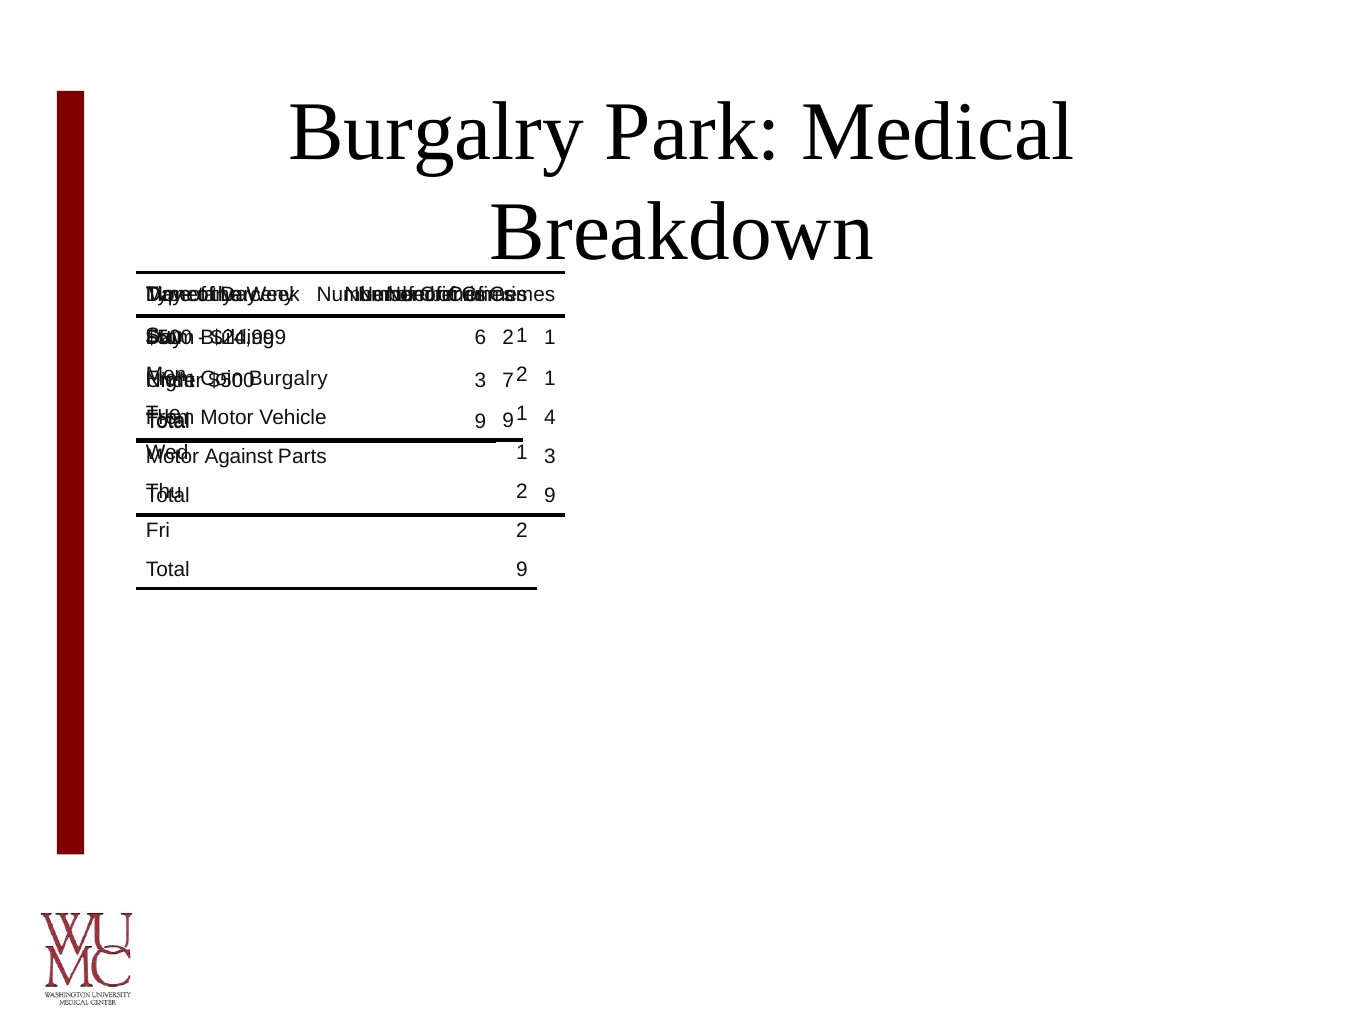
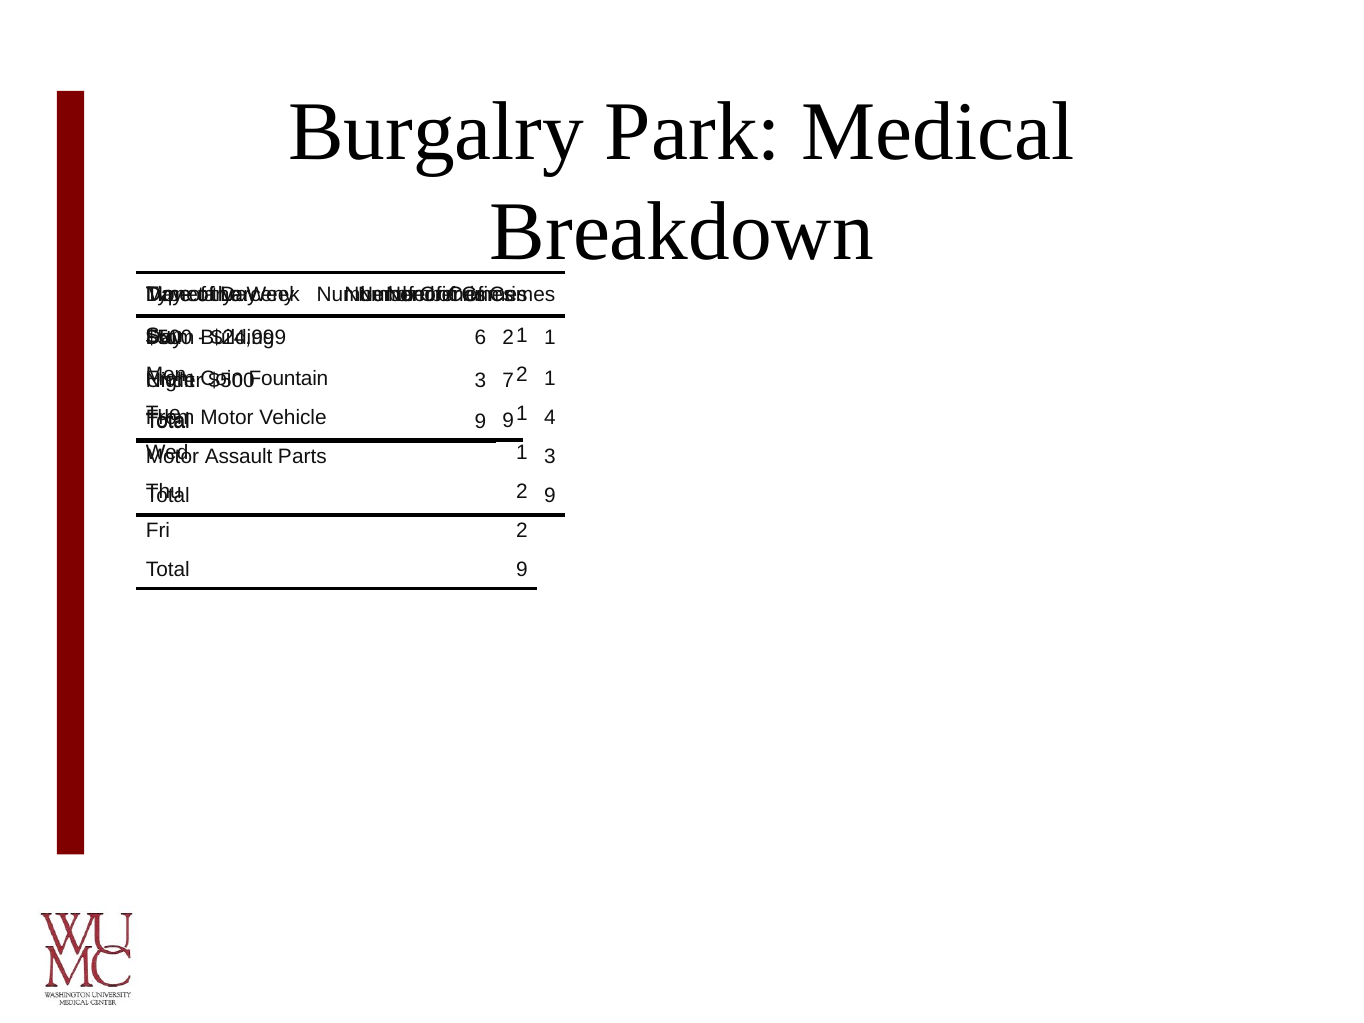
Burgalry: Burgalry -> Fountain (289, 379)
Against: Against -> Assault (239, 457)
